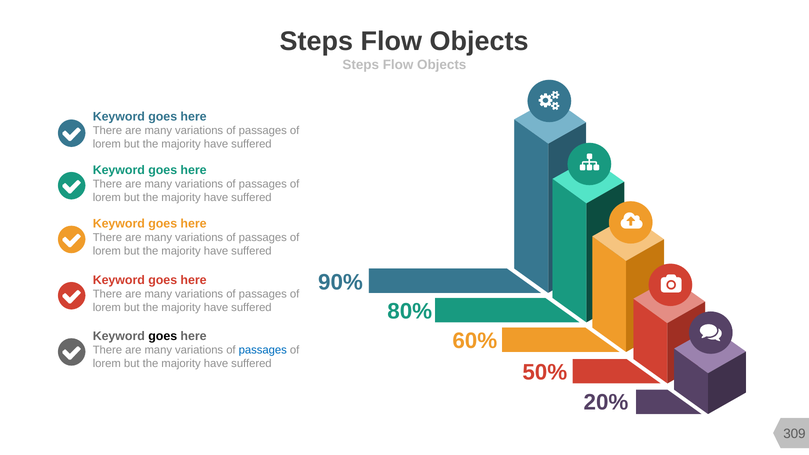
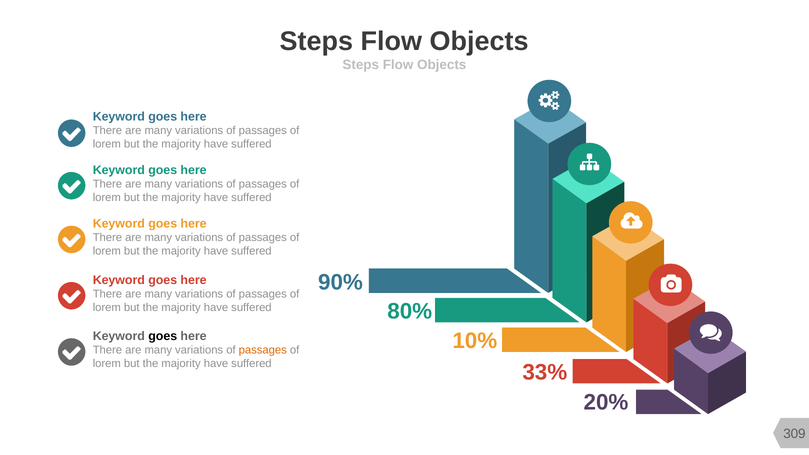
60%: 60% -> 10% (475, 341)
passages colour: blue -> orange (263, 350)
50%: 50% -> 33% (545, 373)
